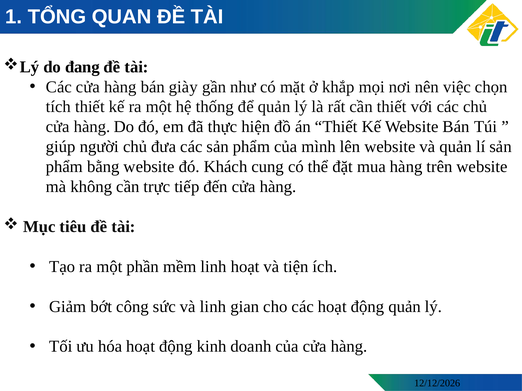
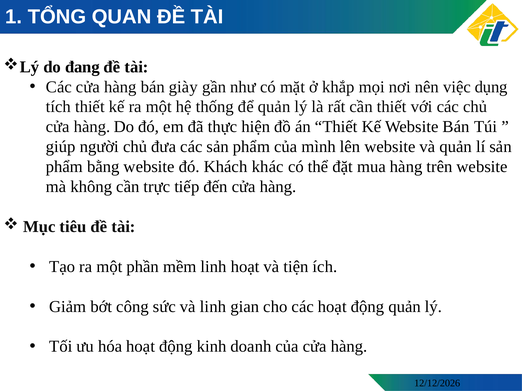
chọn: chọn -> dụng (491, 87)
cung: cung -> khác (268, 167)
